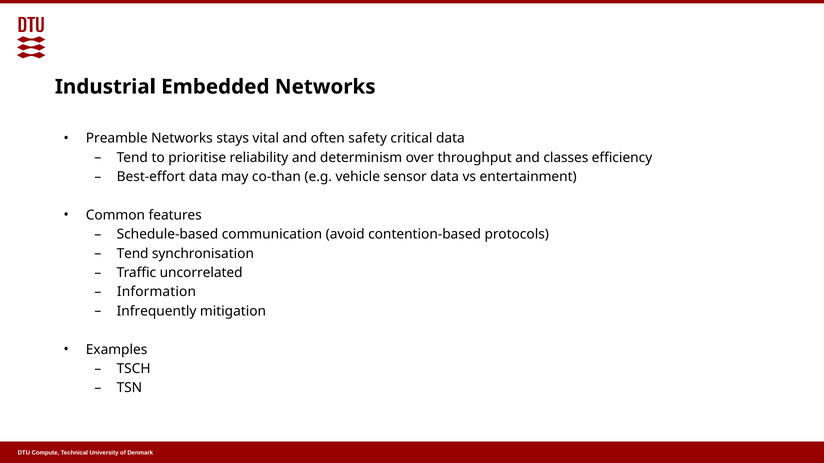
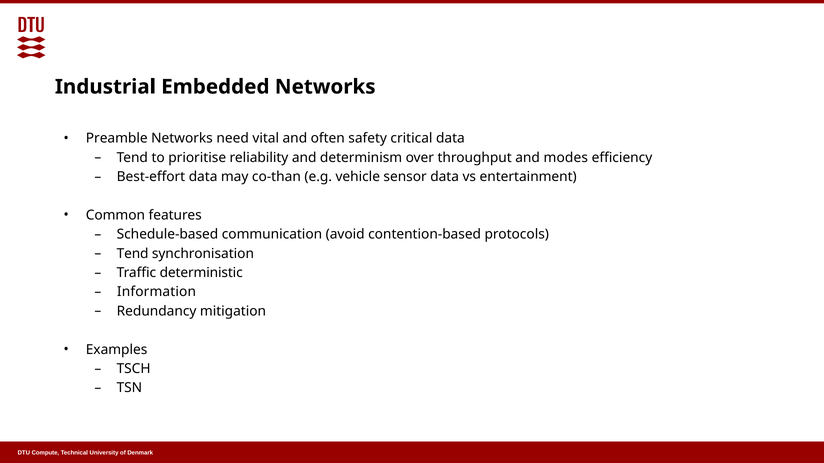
stays: stays -> need (233, 139)
classes: classes -> modes (566, 158)
uncorrelated: uncorrelated -> deterministic (201, 273)
Infrequently: Infrequently -> Redundancy (157, 312)
